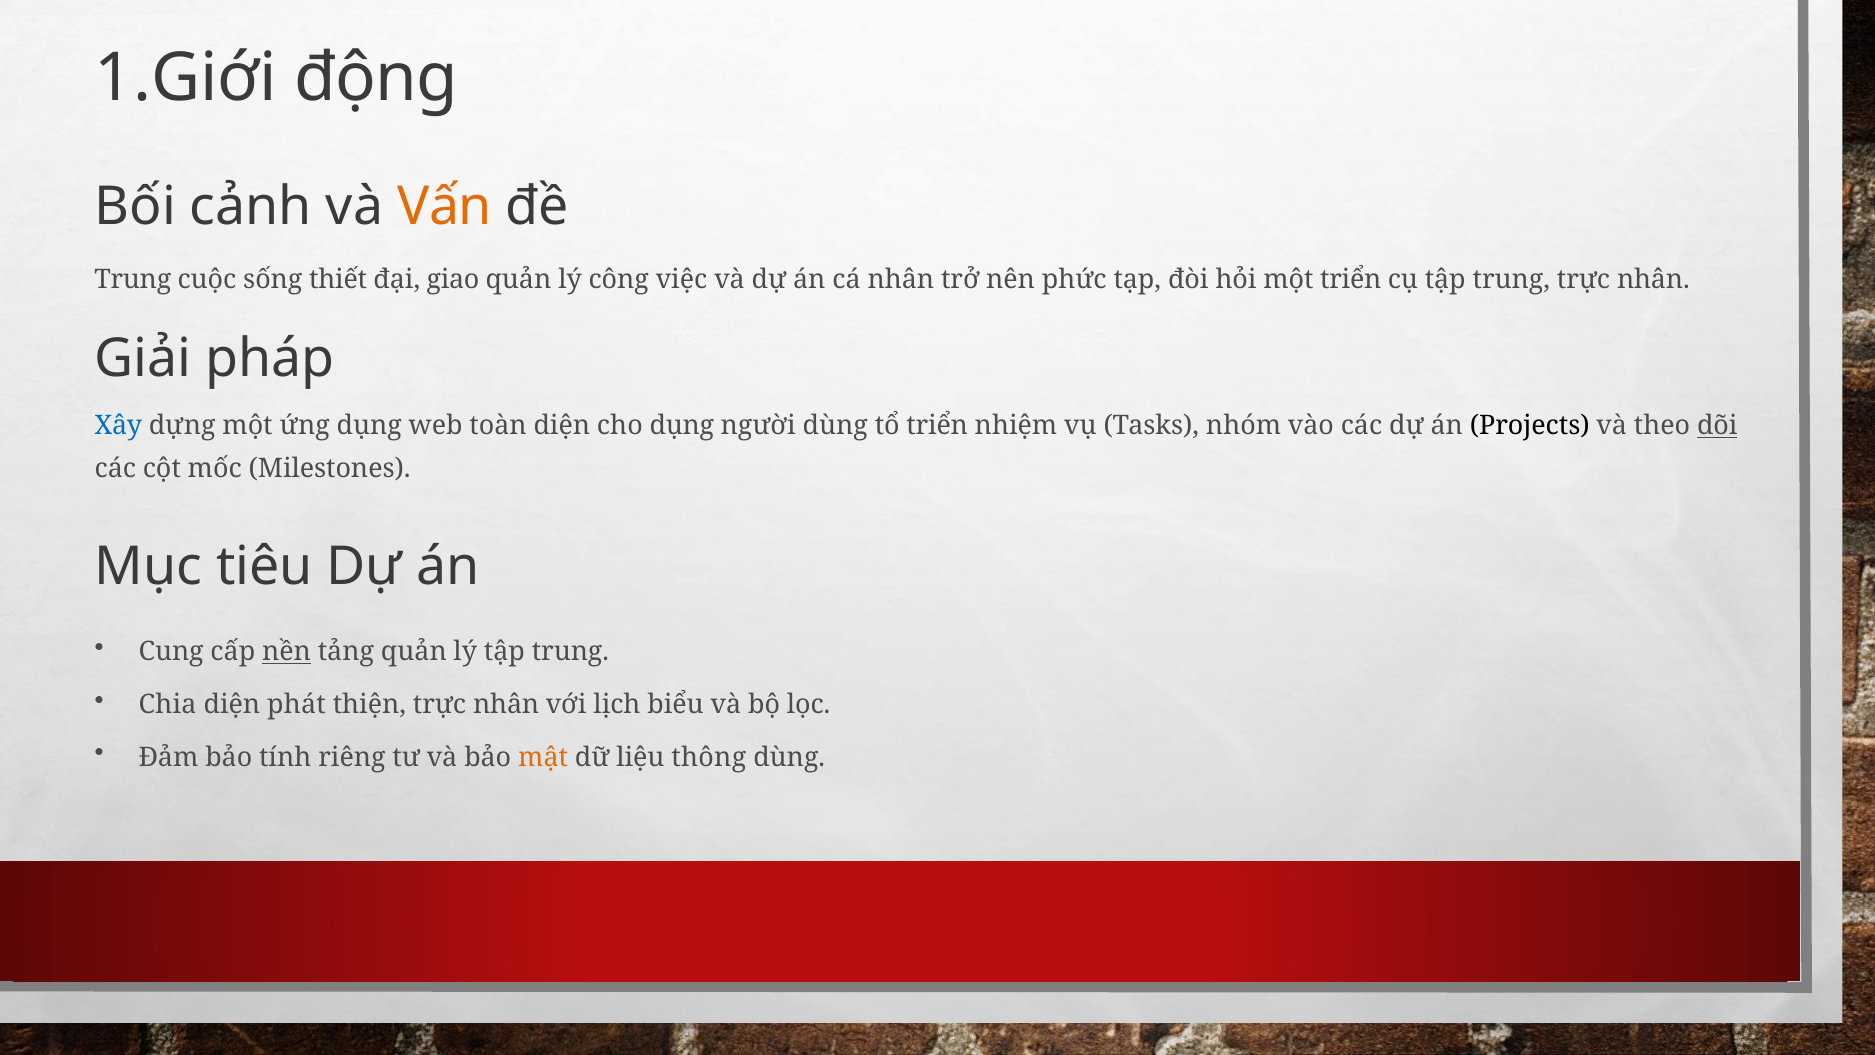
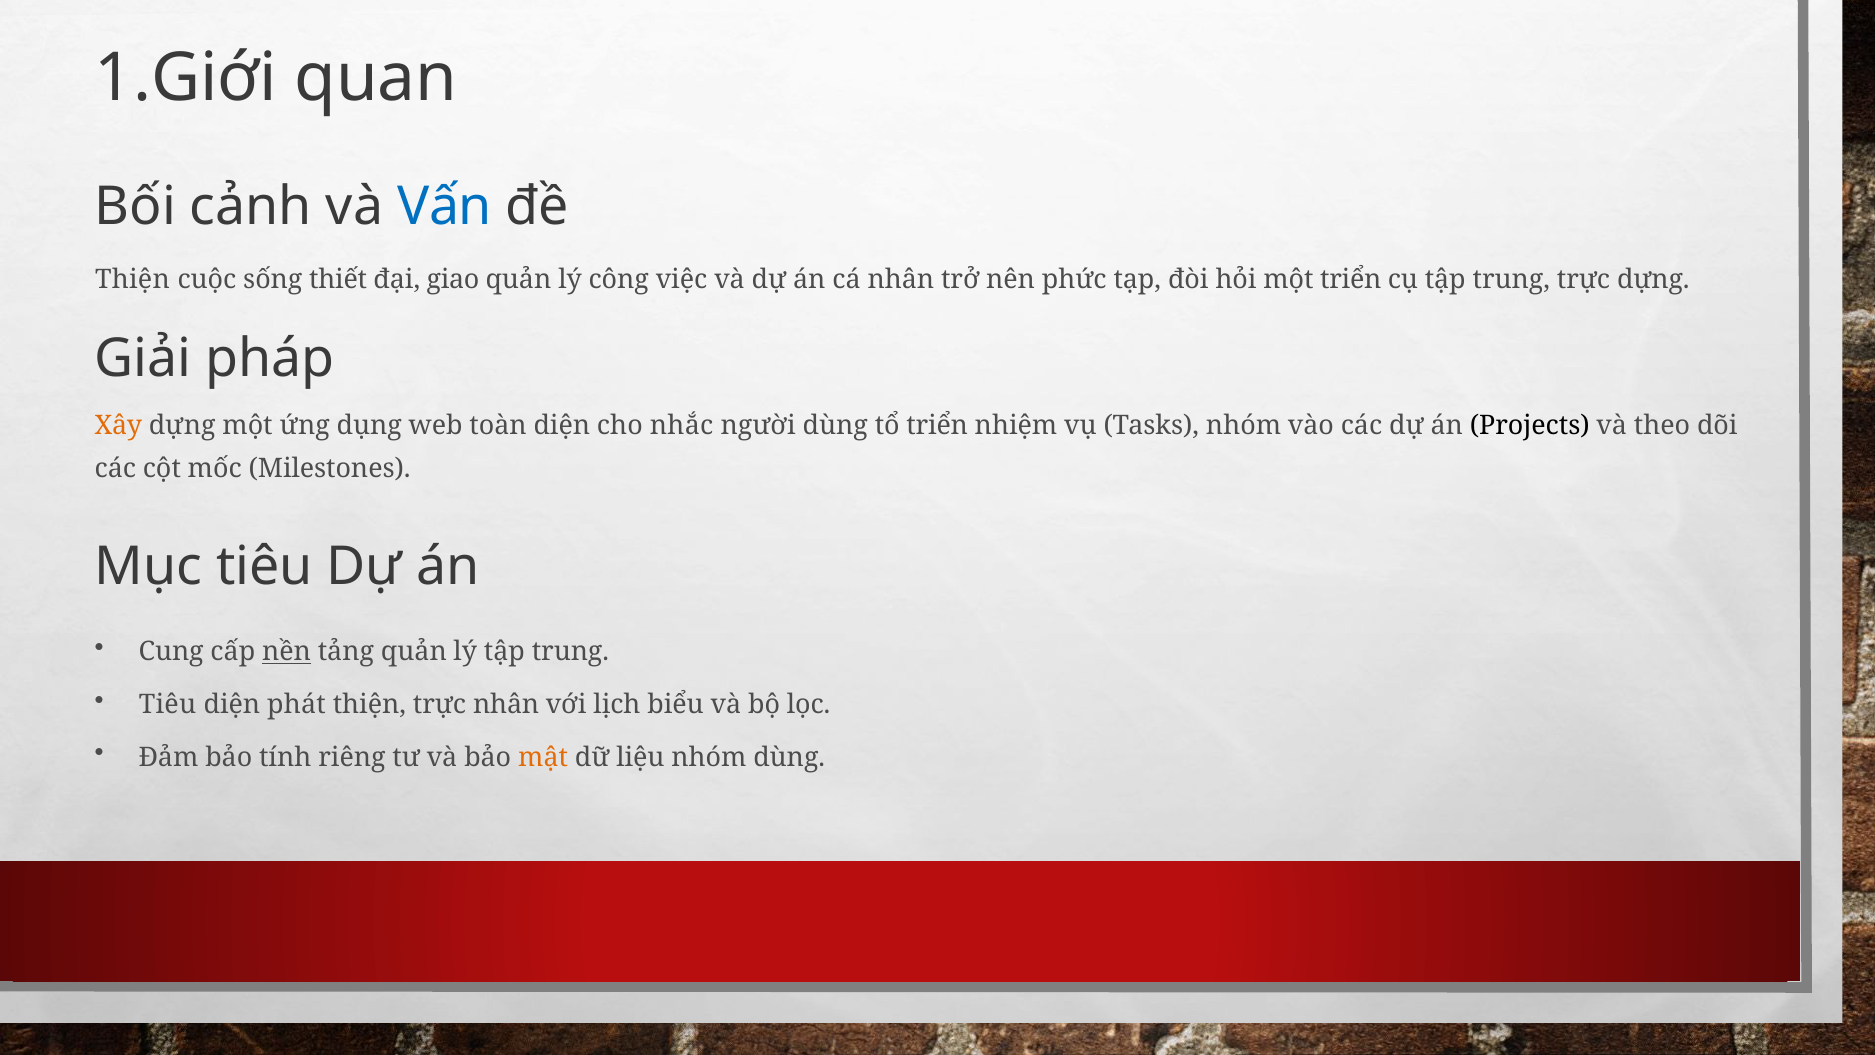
động: động -> quan (376, 78)
Vấn colour: orange -> blue (445, 207)
Trung: Trung -> Thiện (133, 280)
trung trực nhân: nhân -> dựng (1653, 280)
Xây colour: blue -> orange (118, 426)
cho dụng: dụng -> nhắc (682, 426)
dõi underline: present -> none (1717, 426)
Chia: Chia -> Tiêu (168, 704)
liệu thông: thông -> nhóm (709, 757)
